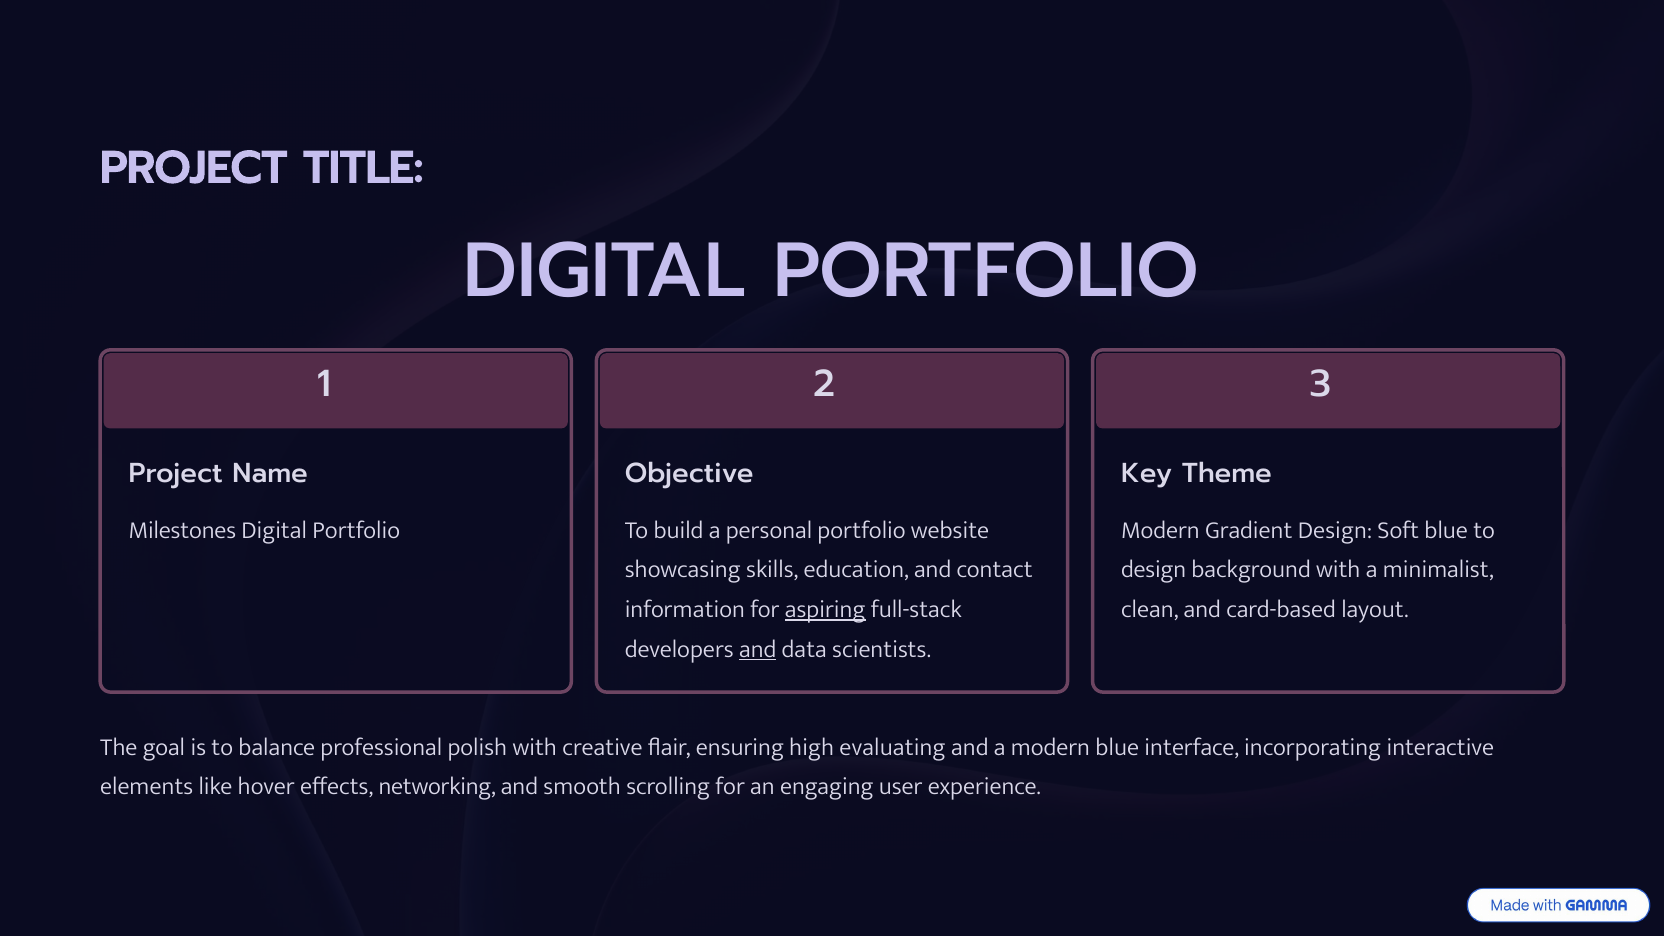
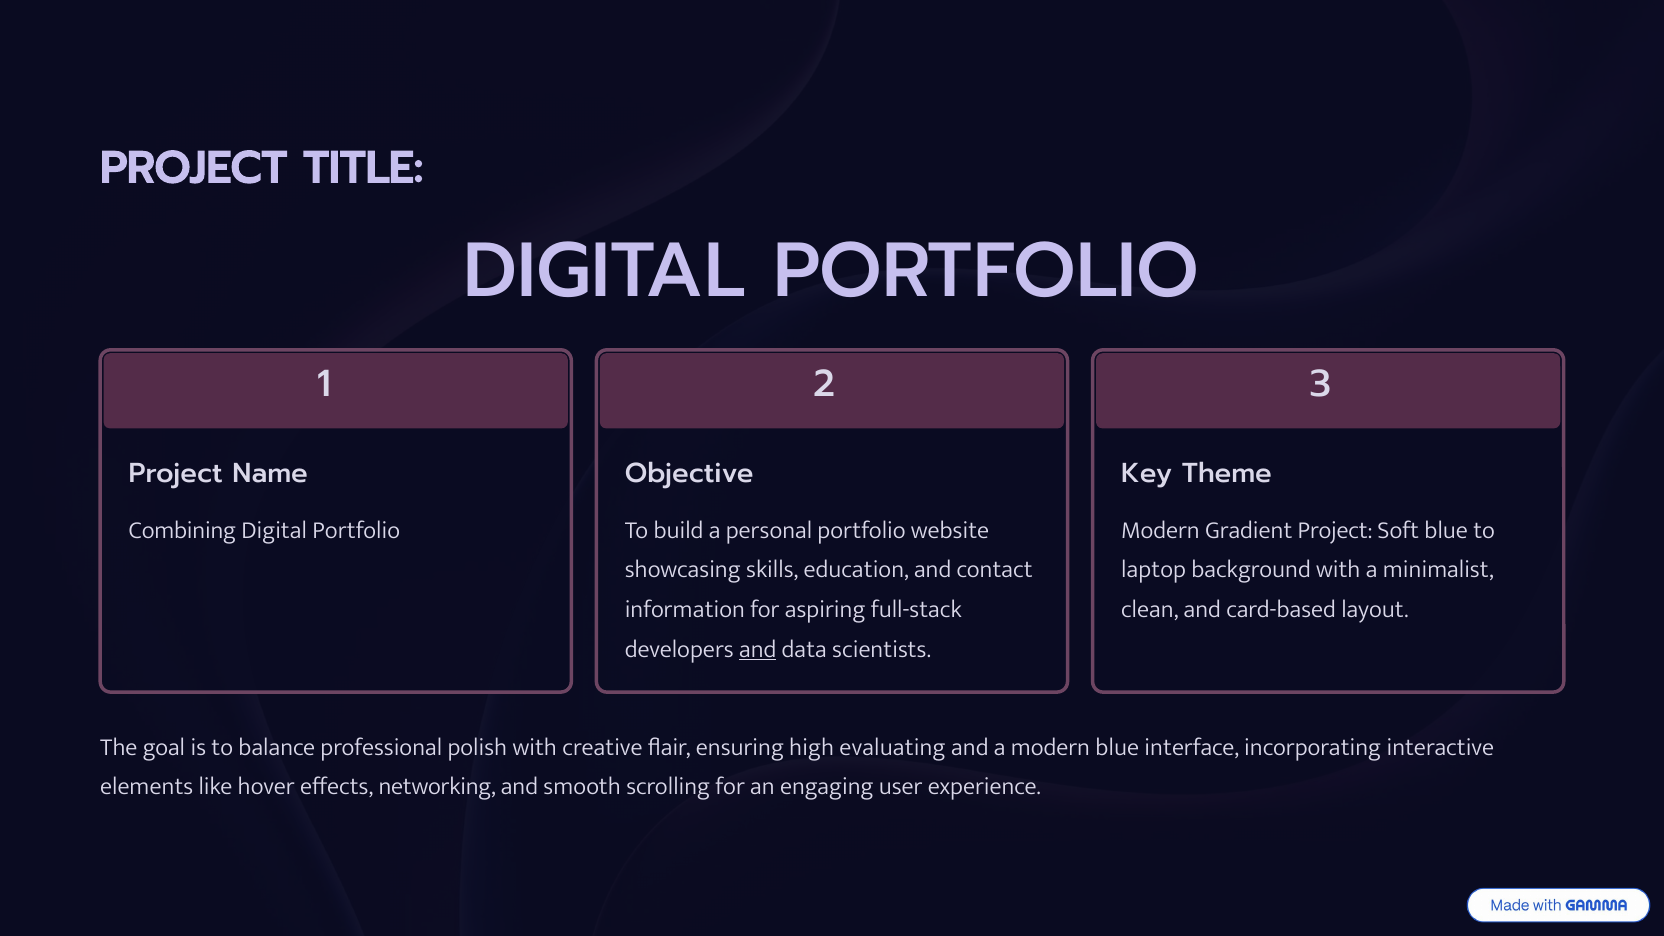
Milestones: Milestones -> Combining (182, 530)
Gradient Design: Design -> Project (1335, 530)
design: design -> laptop (1154, 570)
aspiring underline: present -> none (825, 609)
